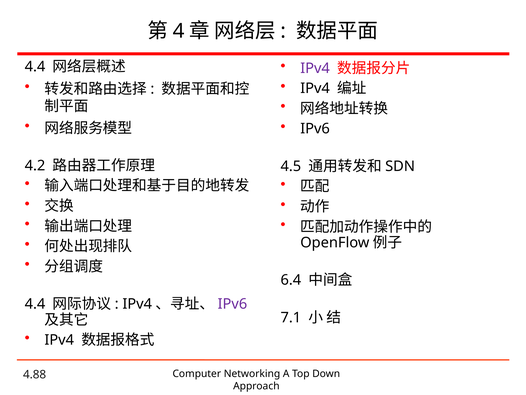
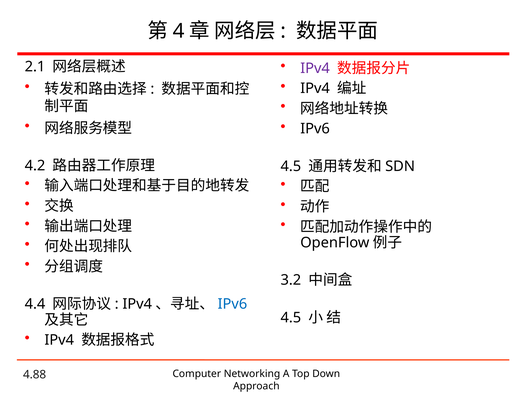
4.4: 4.4 -> 2.1 (35, 67)
6.4: 6.4 -> 3.2 (291, 280)
IPv6 colour: purple -> blue (232, 304)
7.1: 7.1 -> 4.5 (291, 317)
